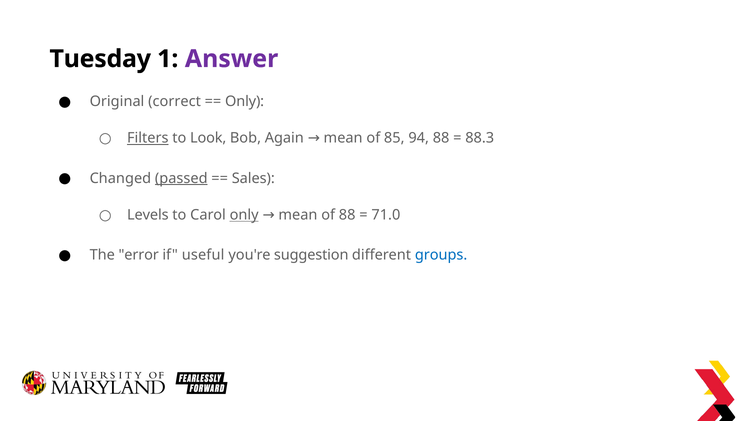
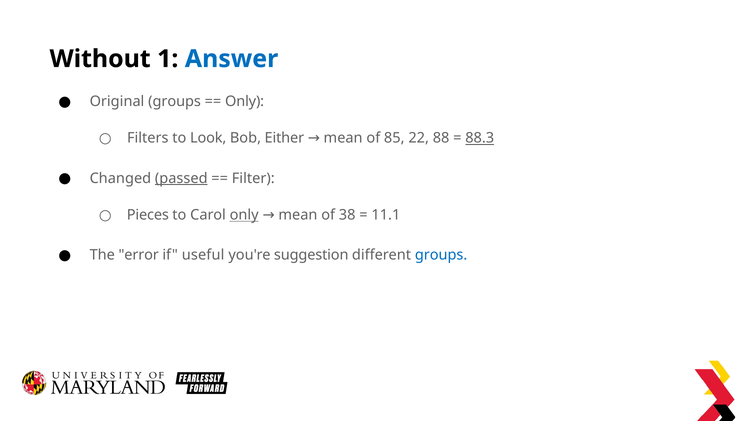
Tuesday: Tuesday -> Without (100, 59)
Answer colour: purple -> blue (232, 59)
Original correct: correct -> groups (175, 101)
Filters underline: present -> none (148, 138)
Again: Again -> Either (284, 138)
94: 94 -> 22 (419, 138)
88.3 underline: none -> present (480, 138)
Sales: Sales -> Filter (253, 178)
Levels: Levels -> Pieces (148, 215)
of 88: 88 -> 38 (347, 215)
71.0: 71.0 -> 11.1 (386, 215)
